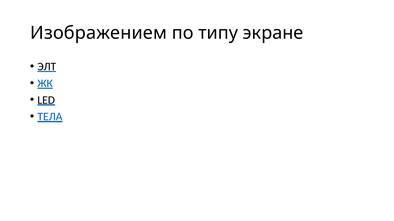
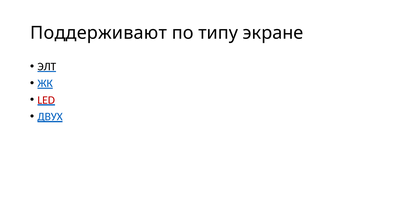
Изображением: Изображением -> Поддерживают (99, 33)
LED colour: black -> red (46, 100)
ТЕЛА: ТЕЛА -> ДВУХ (50, 117)
